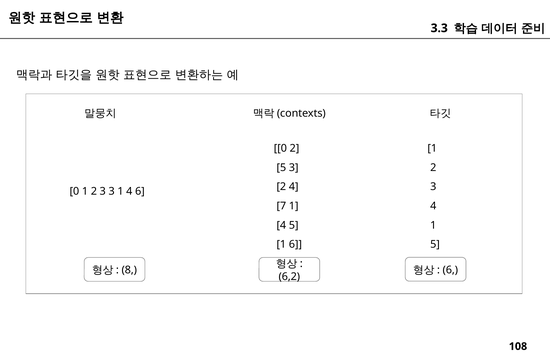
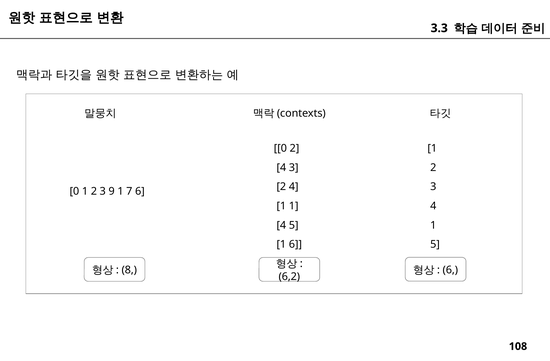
5: 5 -> 4 (281, 168)
3 3: 3 -> 9 (112, 192)
4: 4 -> 7 (129, 192)
7: 7 -> 1 (281, 206)
